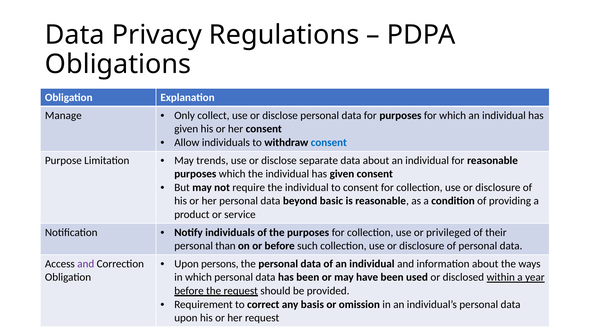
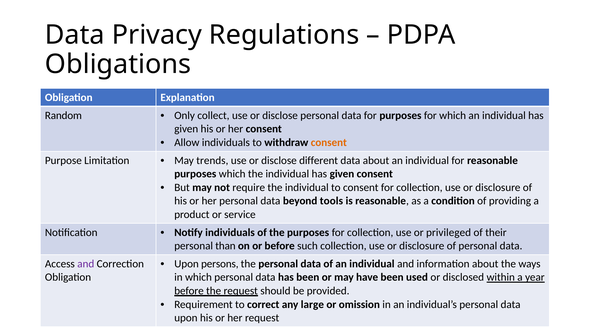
Manage: Manage -> Random (63, 115)
consent colour: blue -> orange (329, 142)
separate: separate -> different (319, 160)
basic: basic -> tools (331, 201)
basis: basis -> large (312, 304)
